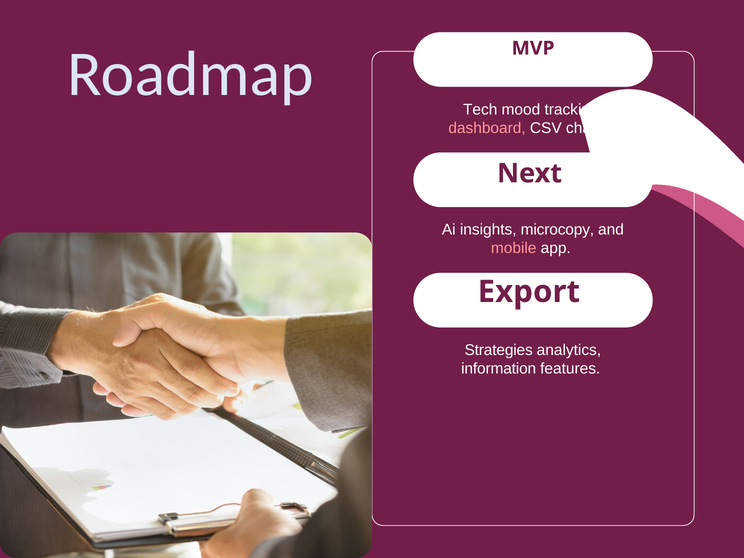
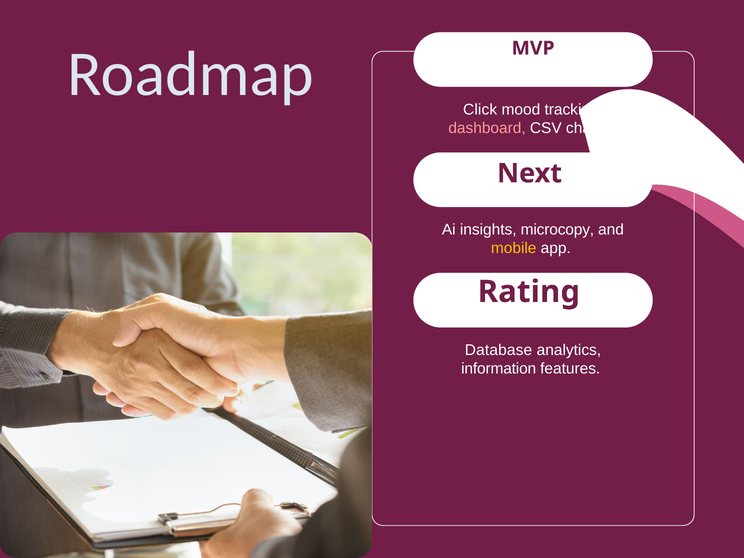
Tech: Tech -> Click (480, 109)
mobile colour: pink -> yellow (514, 248)
Export: Export -> Rating (529, 292)
Strategies: Strategies -> Database (499, 350)
